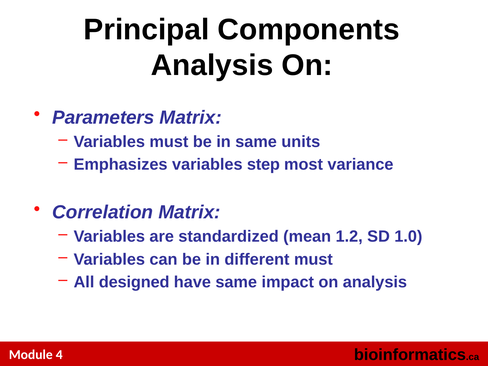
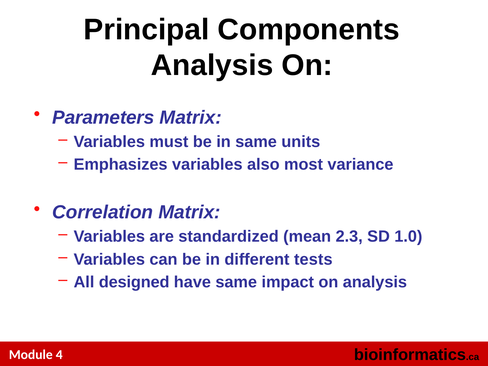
step: step -> also (263, 164)
1.2: 1.2 -> 2.3 (349, 237)
different must: must -> tests (313, 259)
